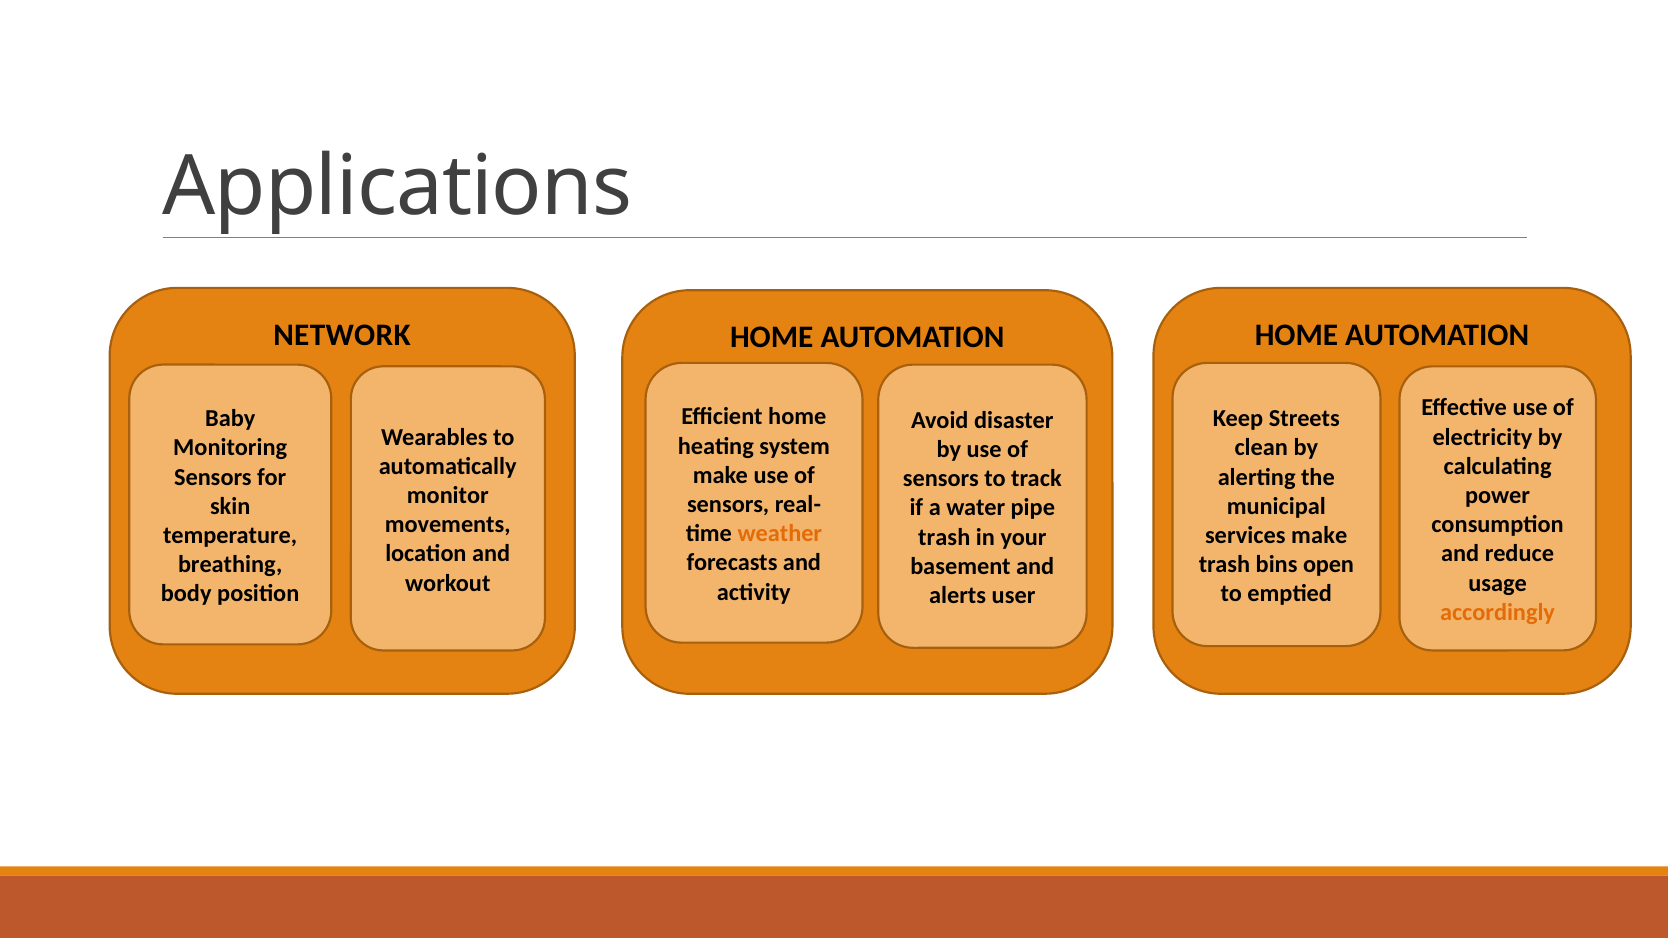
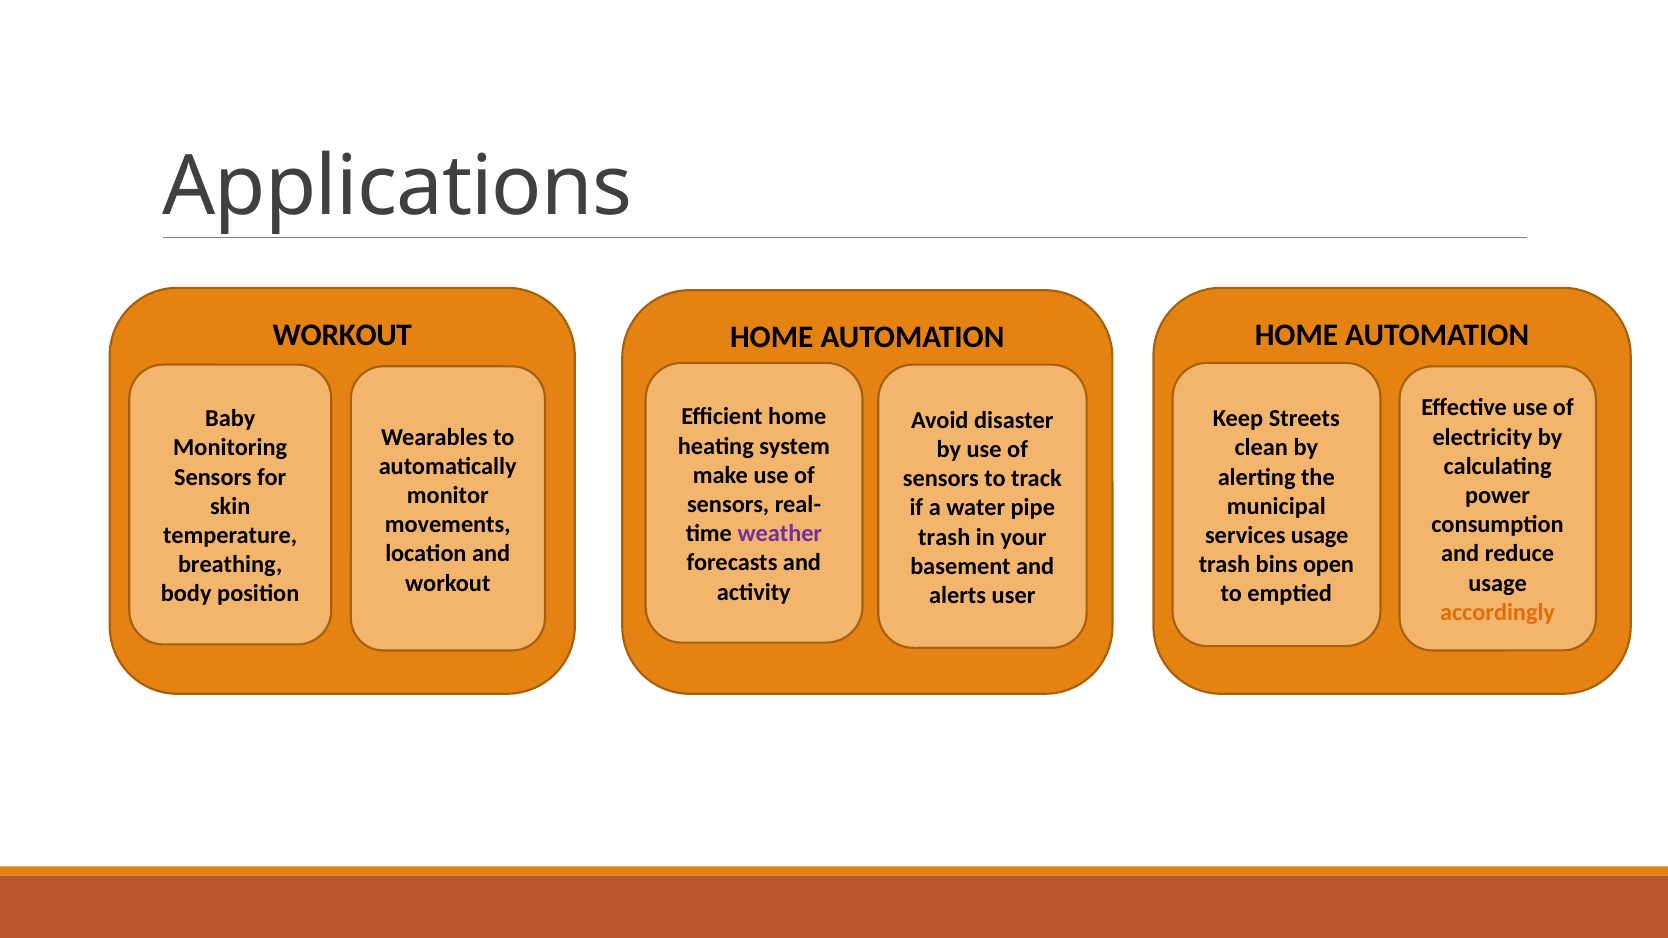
NETWORK: NETWORK -> WORKOUT (342, 335)
weather colour: orange -> purple (780, 534)
services make: make -> usage (1320, 536)
